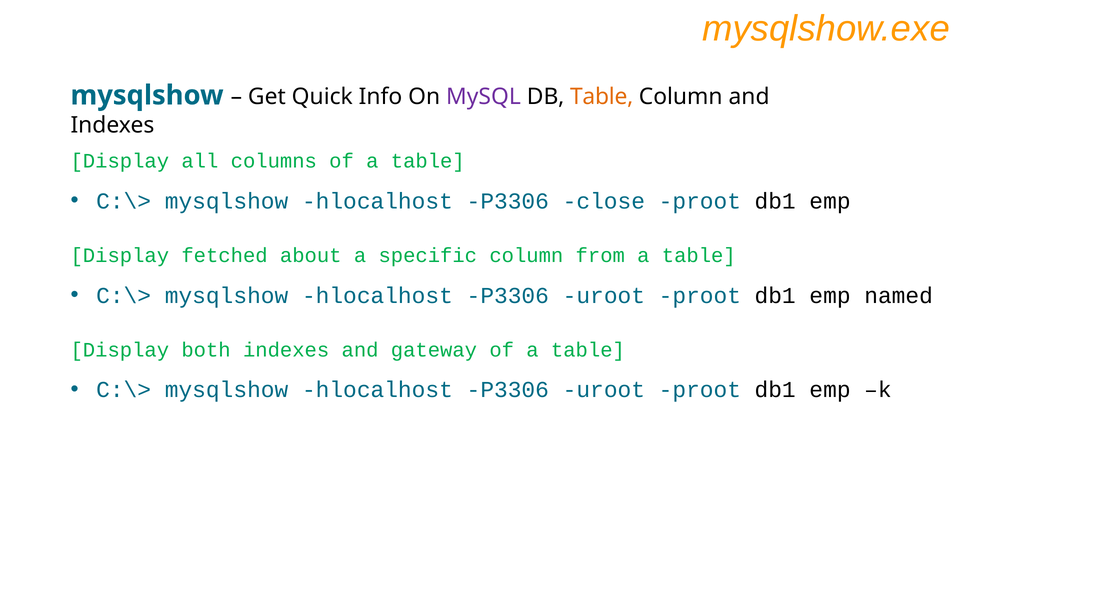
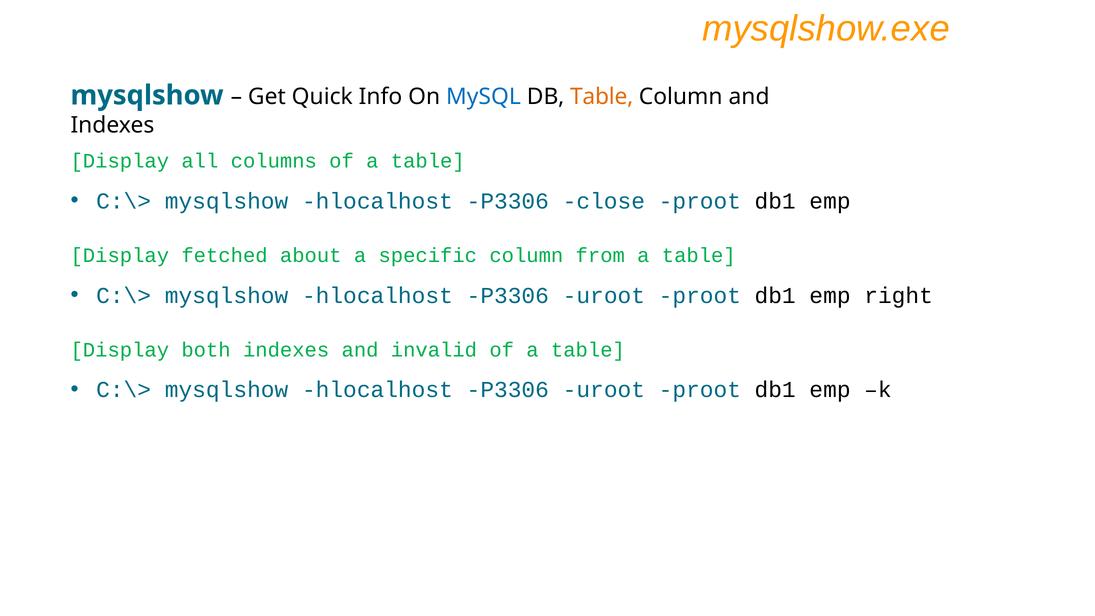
MySQL colour: purple -> blue (483, 97)
named: named -> right (899, 295)
gateway: gateway -> invalid (434, 350)
